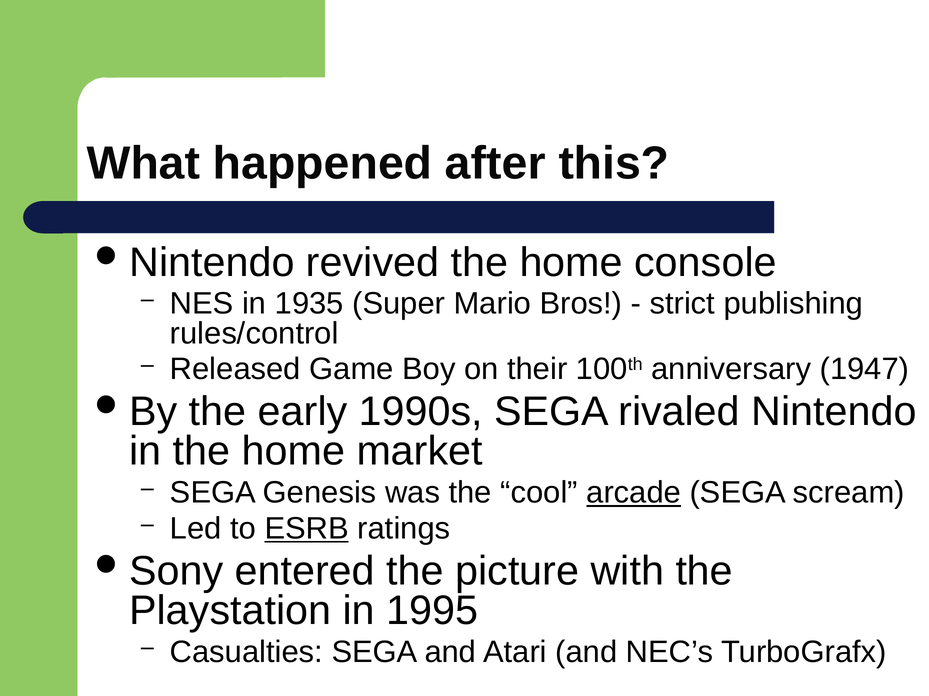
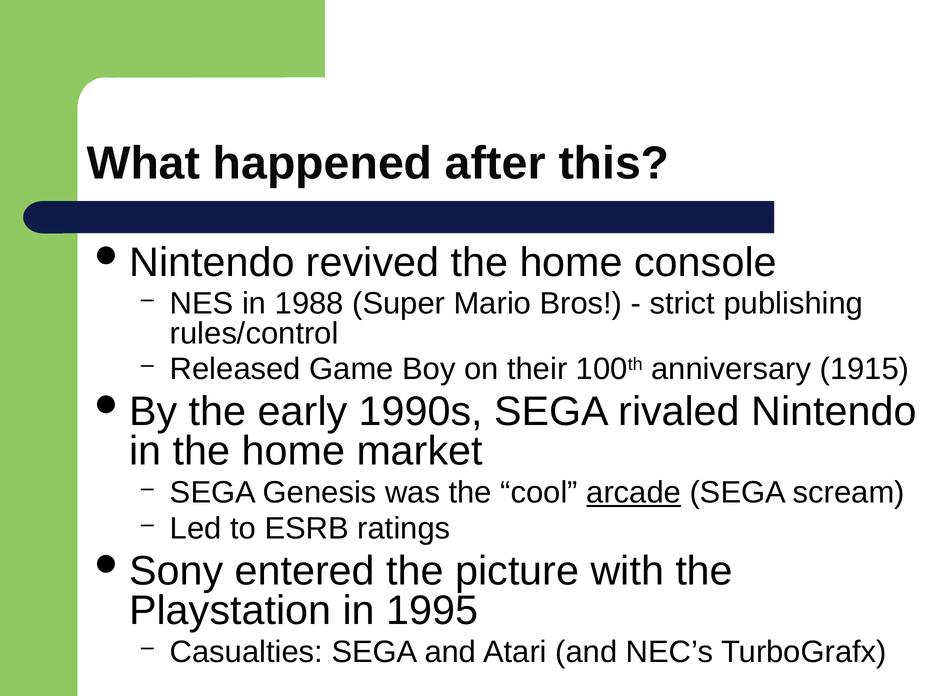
1935: 1935 -> 1988 (309, 304)
1947: 1947 -> 1915 (864, 370)
ESRB underline: present -> none (307, 529)
